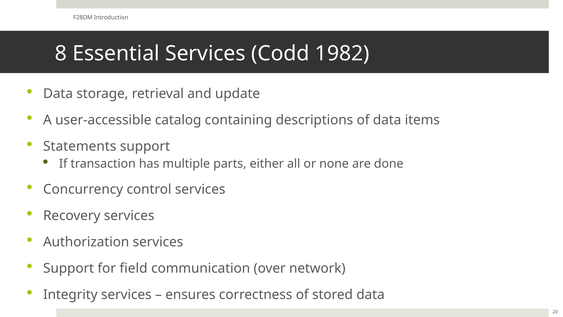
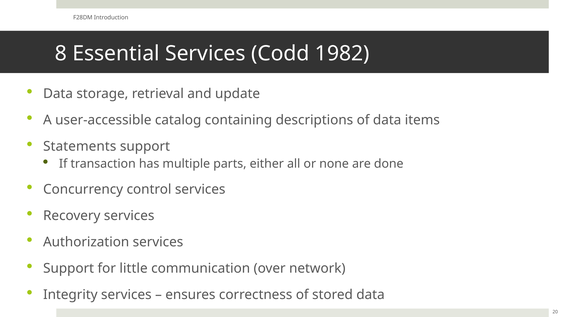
field: field -> little (134, 268)
